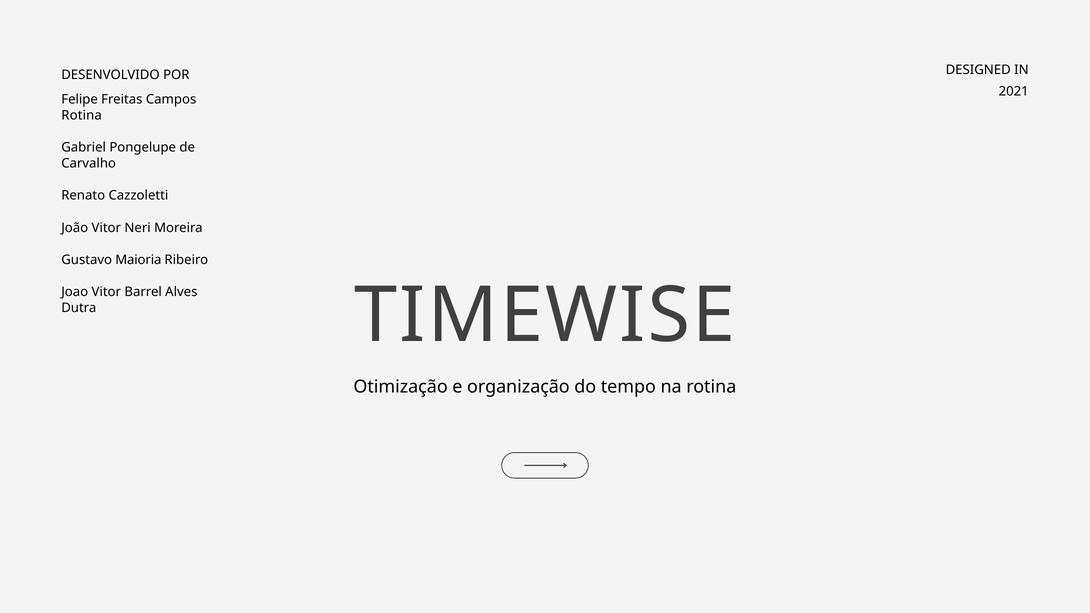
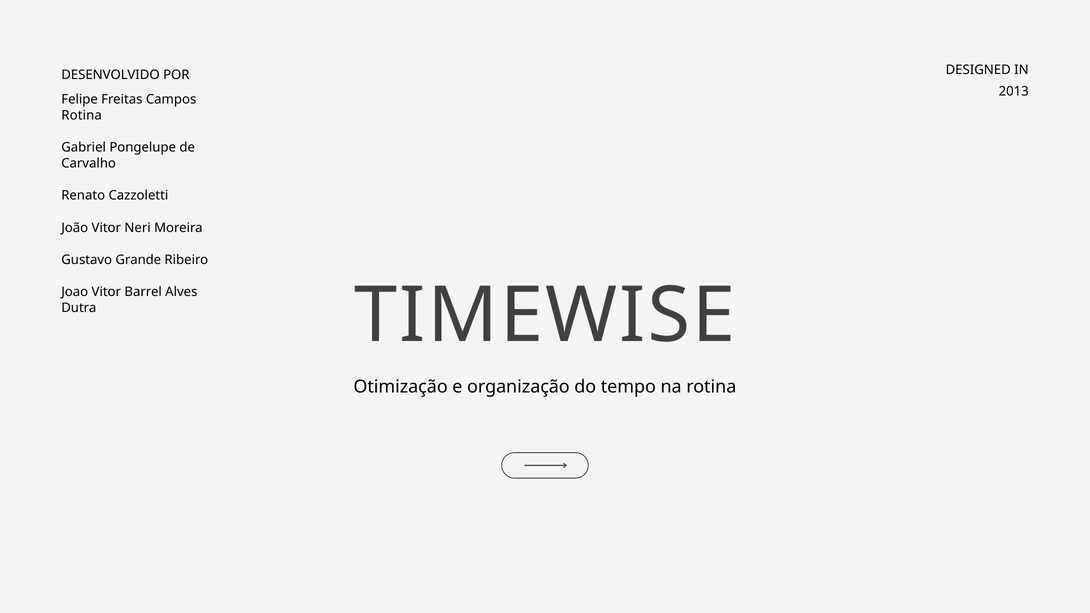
2021: 2021 -> 2013 (1014, 91)
Maioria: Maioria -> Grande (138, 260)
